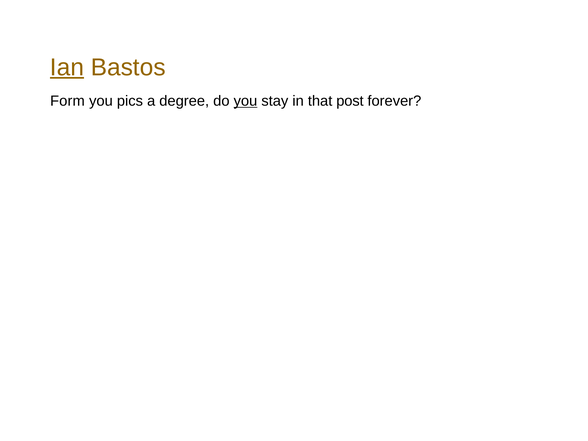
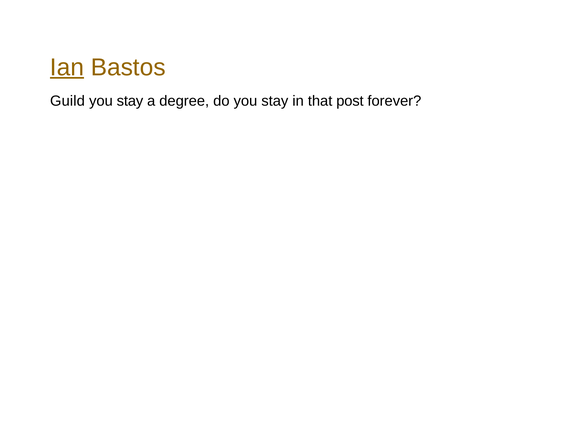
Form: Form -> Guild (67, 101)
pics: pics -> stay (130, 101)
you underline: present -> none (245, 101)
